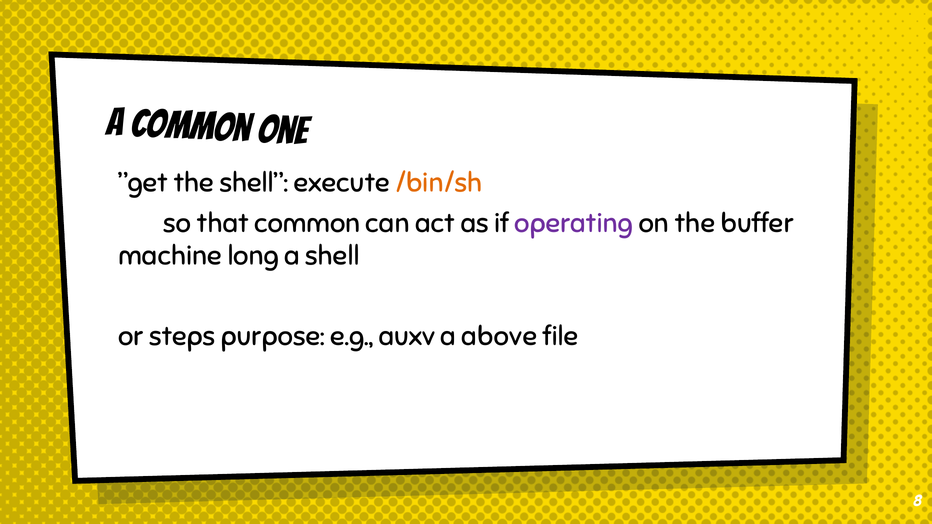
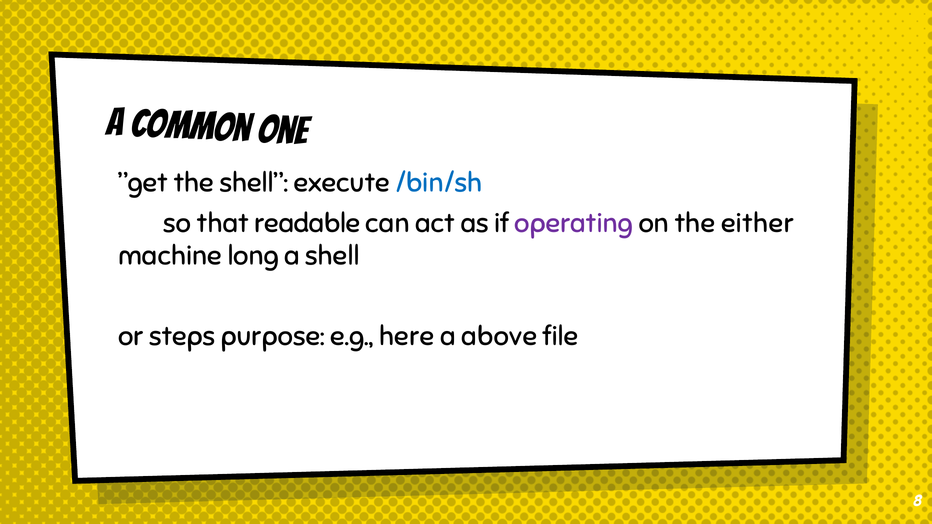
/bin/sh colour: orange -> blue (439, 183)
that common: common -> readable (307, 223)
buffer: buffer -> either (757, 223)
auxv: auxv -> here (407, 337)
